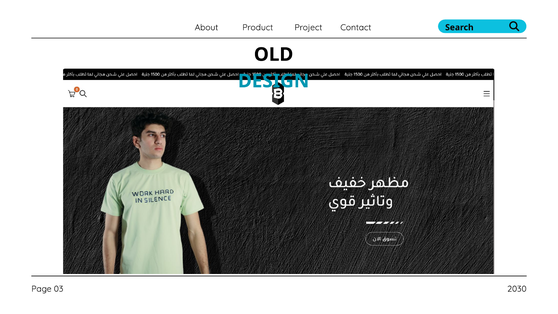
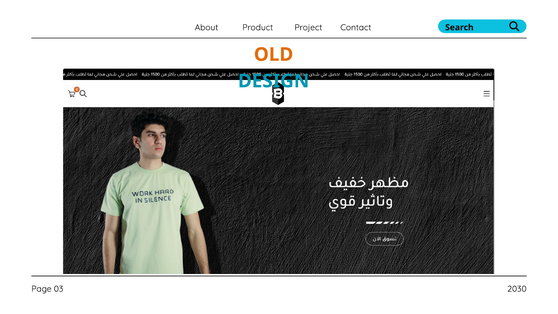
OLD colour: black -> orange (274, 55)
